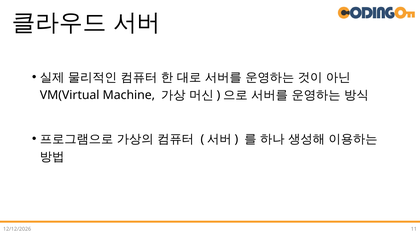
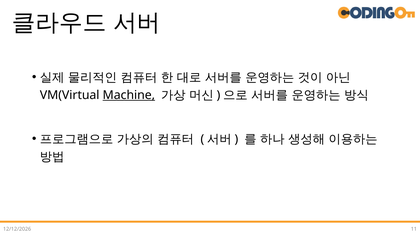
Machine underline: none -> present (129, 95)
